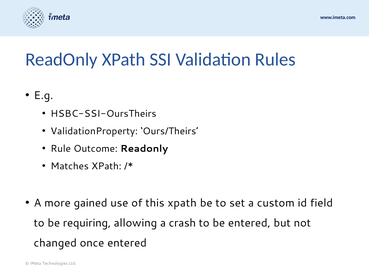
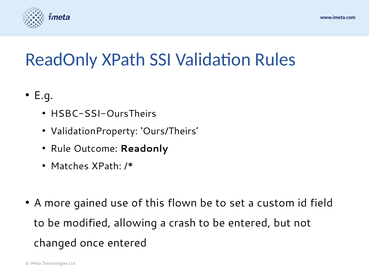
this xpath: xpath -> flown (182, 204)
requiring: requiring -> modified (87, 224)
